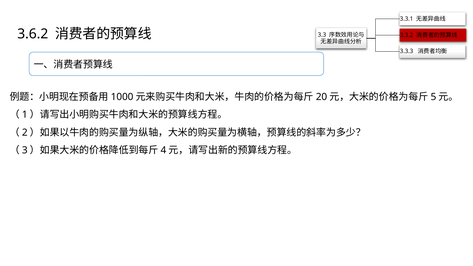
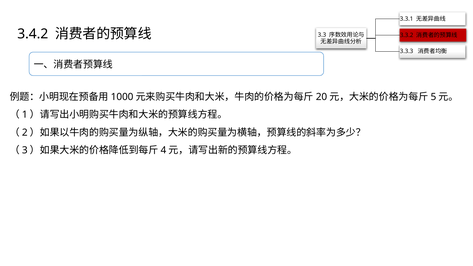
3.6.2: 3.6.2 -> 3.4.2 (33, 34)
